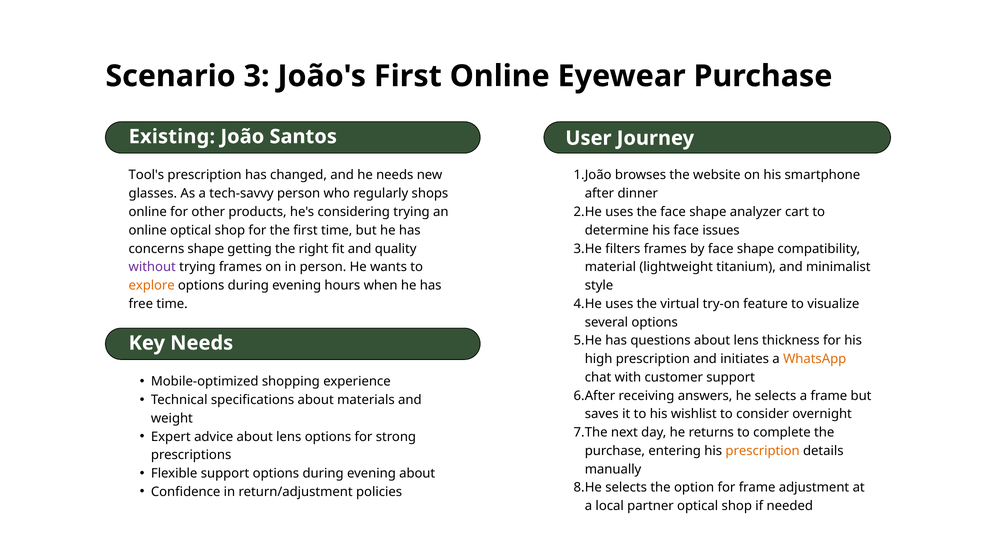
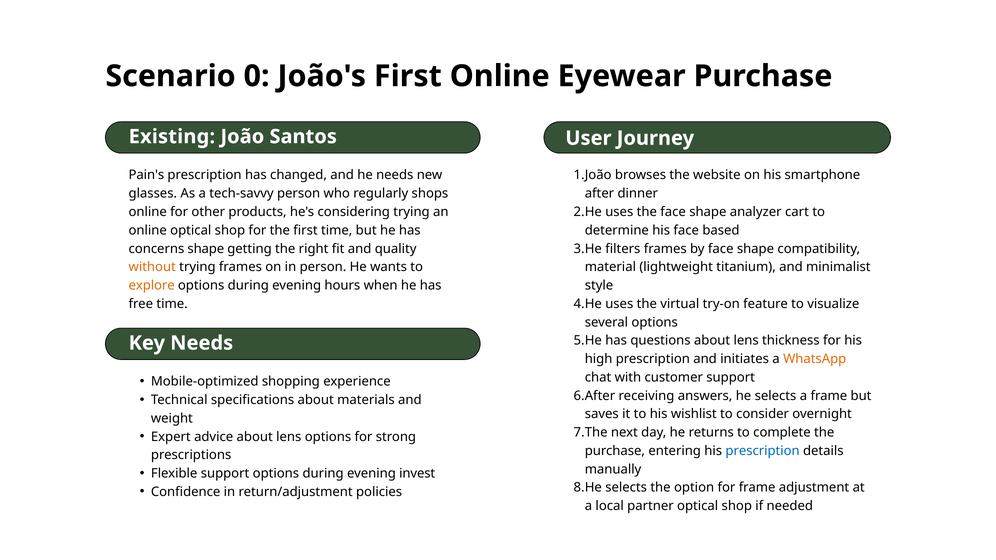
3: 3 -> 0 (257, 76)
Tool's: Tool's -> Pain's (146, 175)
issues: issues -> based (721, 230)
without colour: purple -> orange (152, 267)
prescription colour: orange -> blue (763, 451)
evening about: about -> invest (417, 474)
